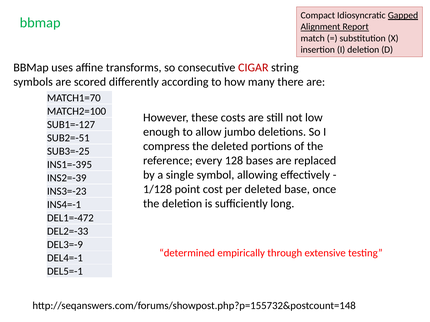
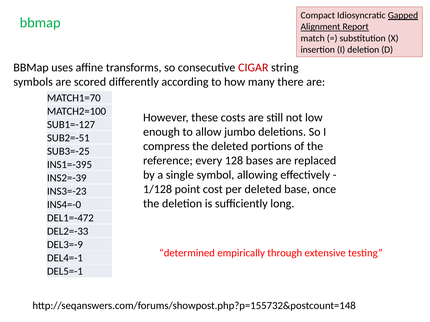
INS4=-1: INS4=-1 -> INS4=-0 (64, 205)
